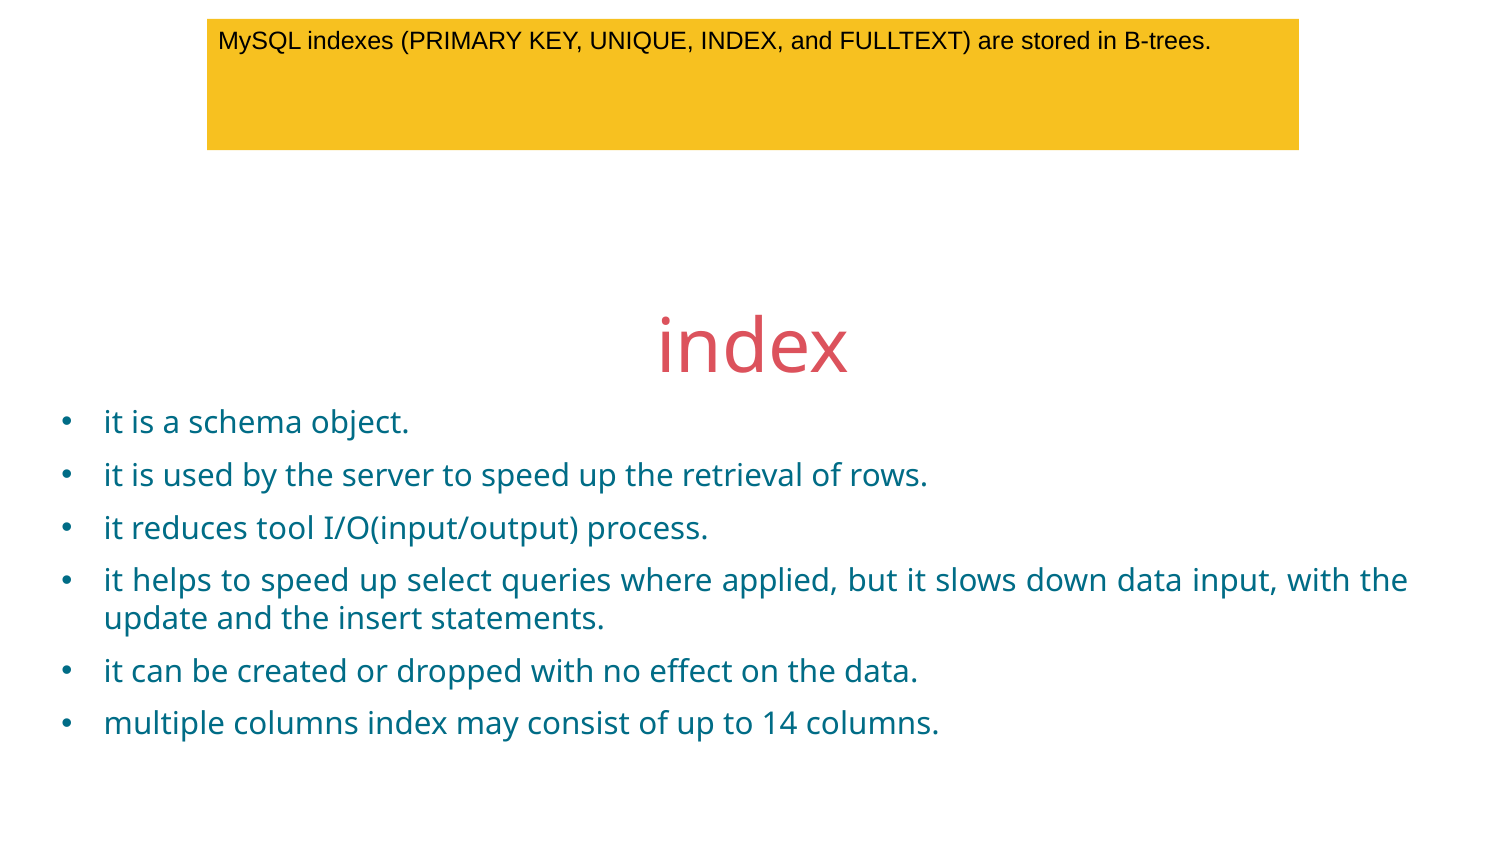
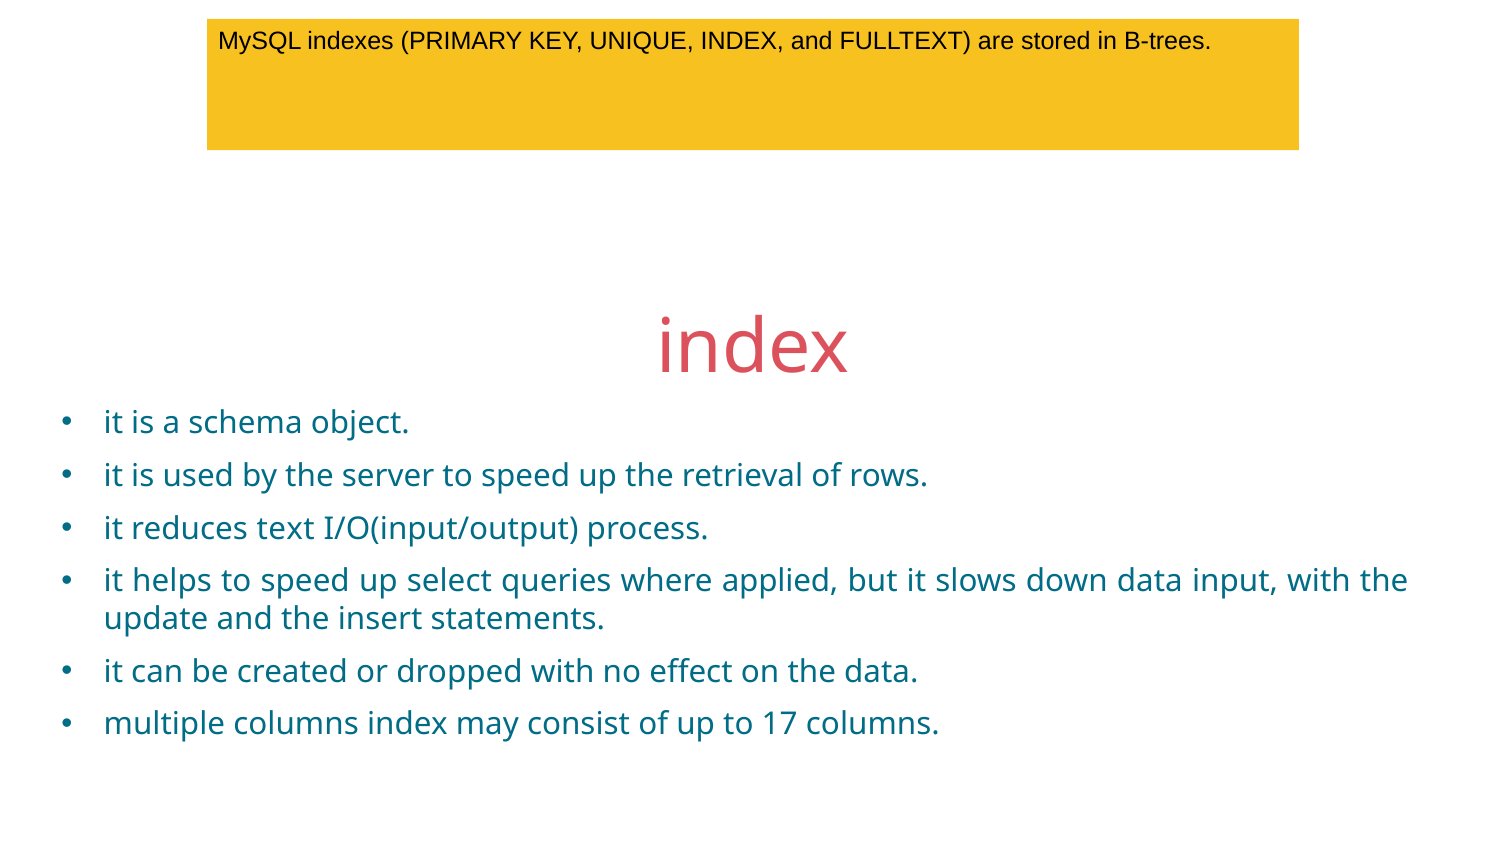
reduces tool: tool -> text (286, 529)
14: 14 -> 17 (780, 725)
